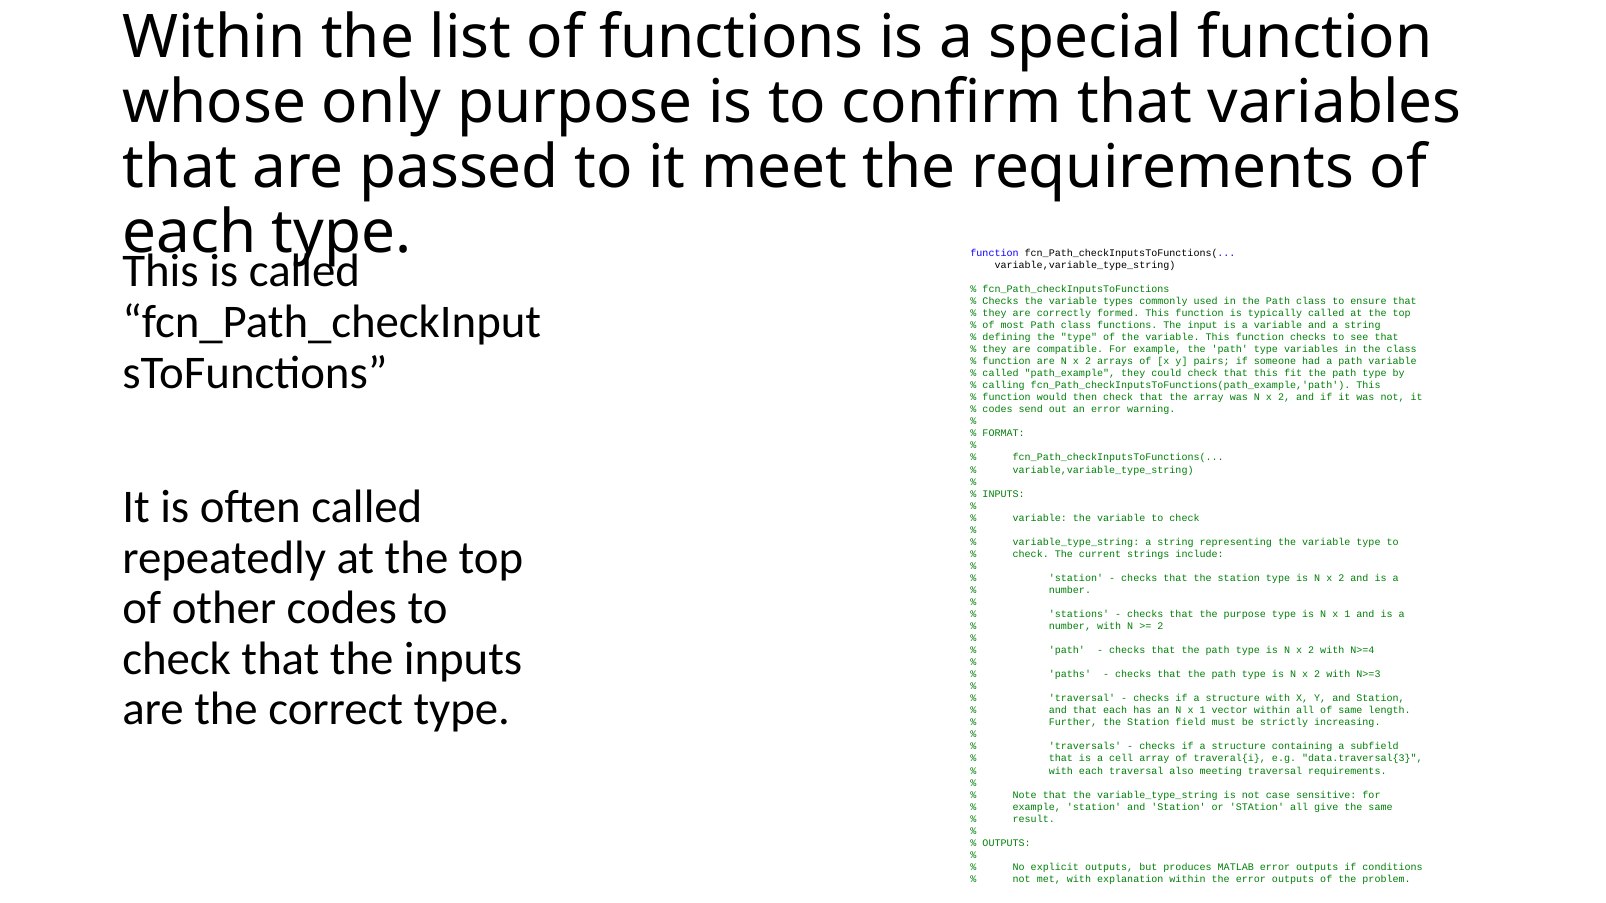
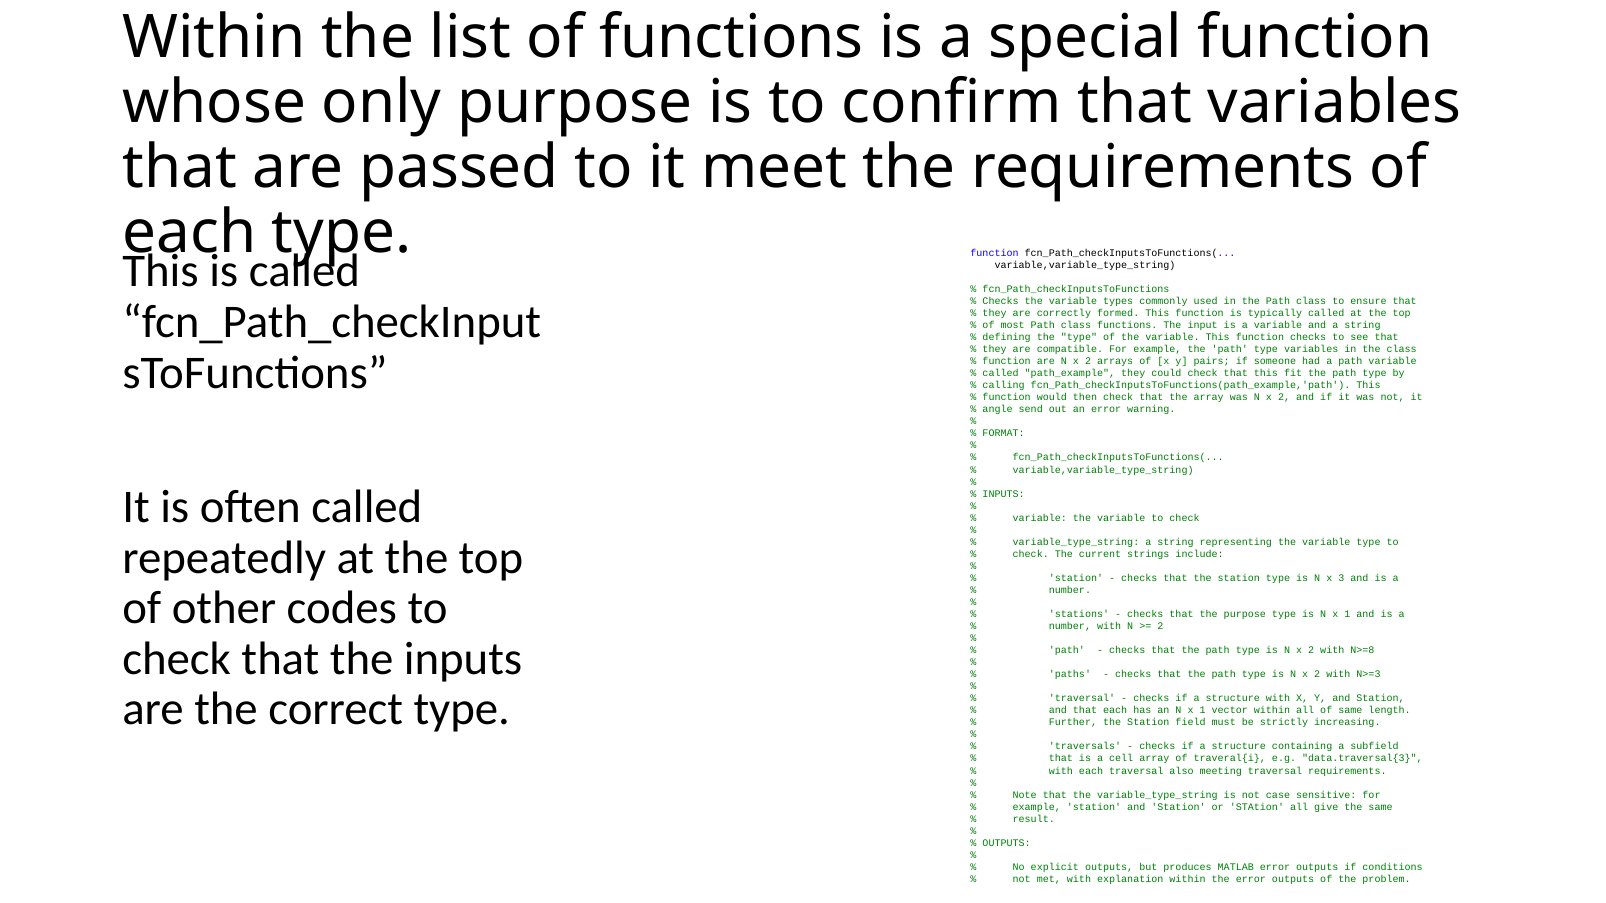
codes: codes -> angle (998, 410)
2: 2 -> 3 (1341, 578)
N>=4: N>=4 -> N>=8 (1362, 651)
